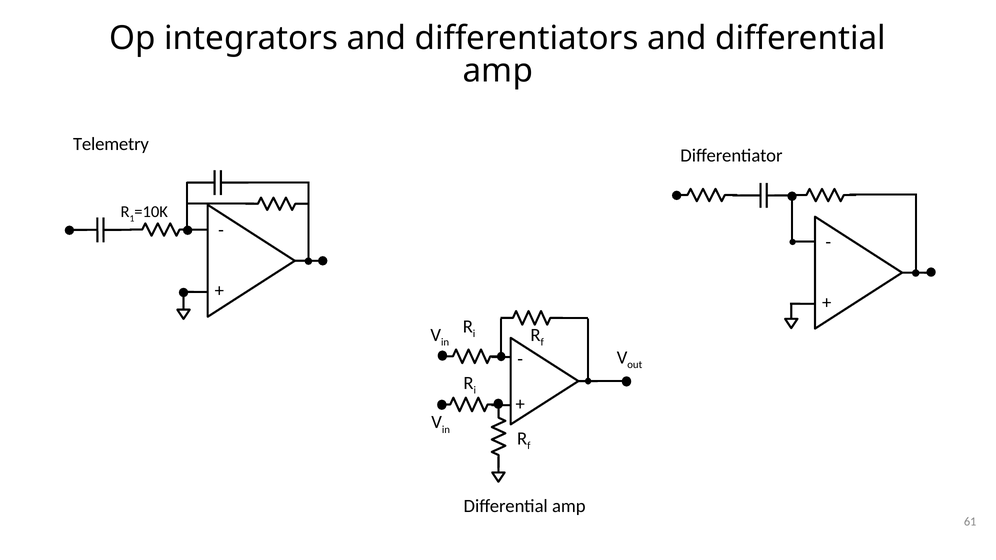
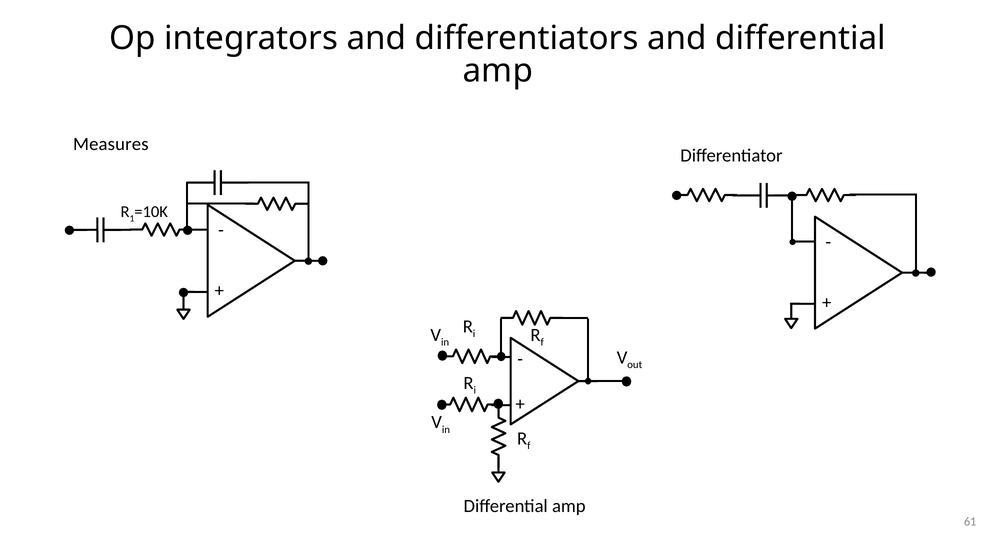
Telemetry: Telemetry -> Measures (111, 144)
